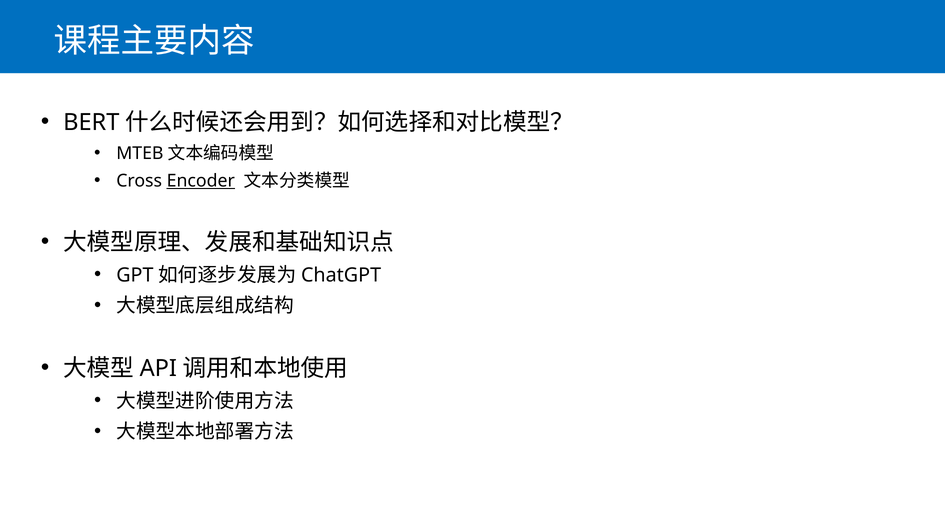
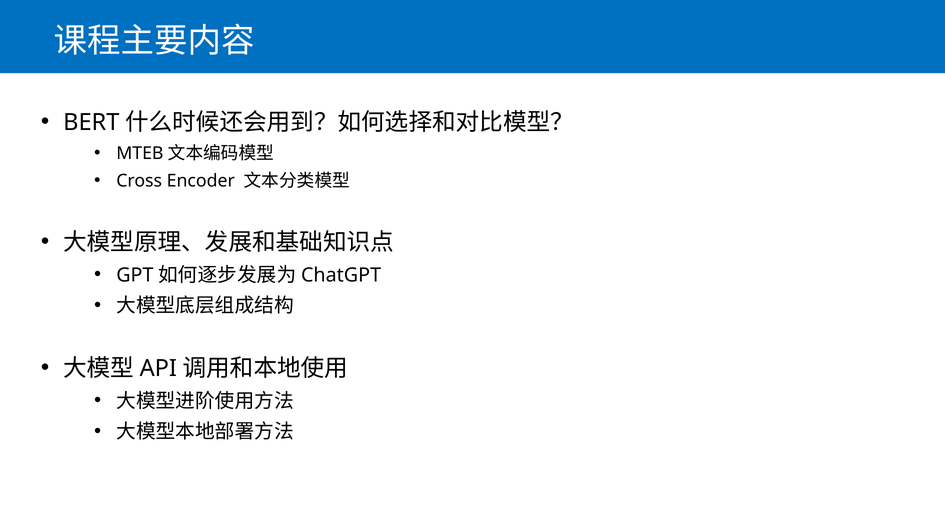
Encoder underline: present -> none (201, 181)
